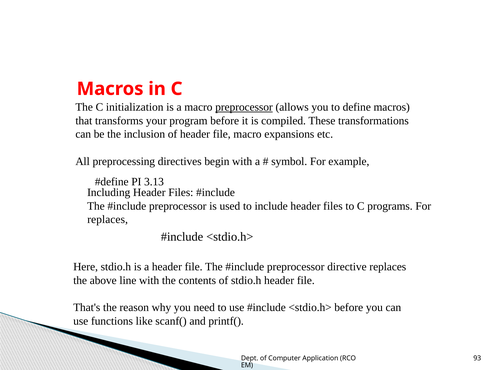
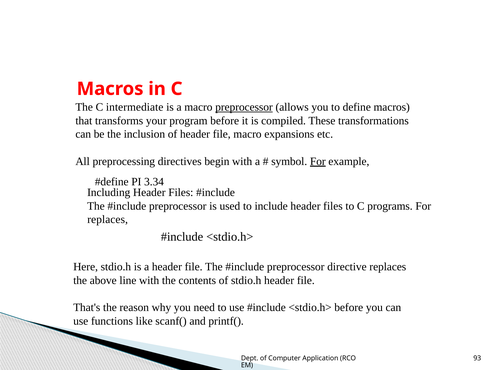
initialization: initialization -> intermediate (135, 107)
For underline: none -> present (318, 161)
3.13: 3.13 -> 3.34 (154, 182)
